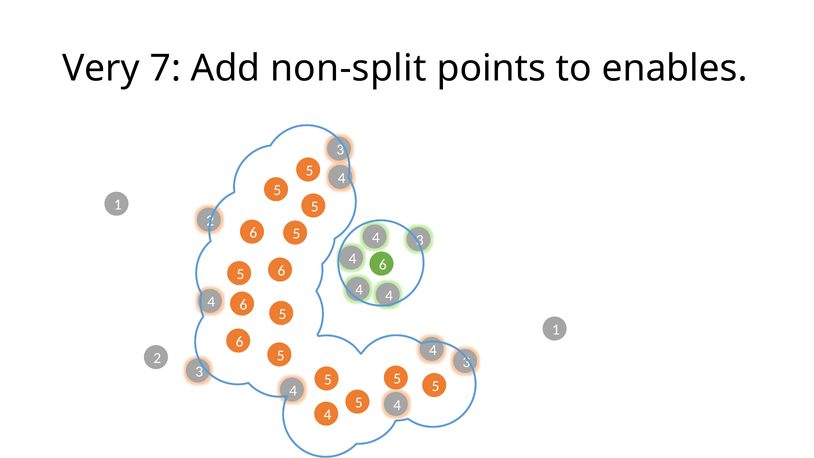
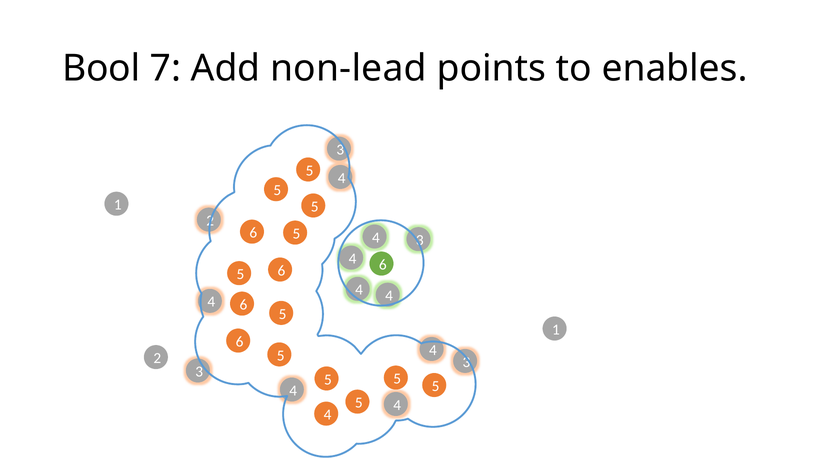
Very: Very -> Bool (101, 68)
non-split: non-split -> non-lead (348, 68)
